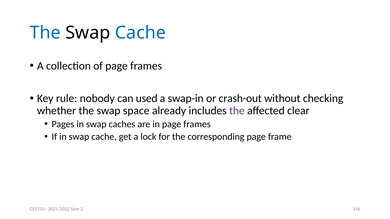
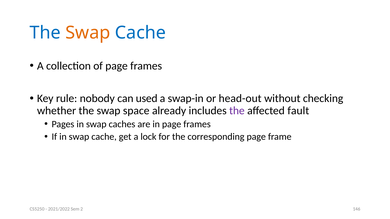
Swap colour: black -> orange (88, 33)
crash-out: crash-out -> head-out (240, 99)
clear: clear -> fault (298, 111)
